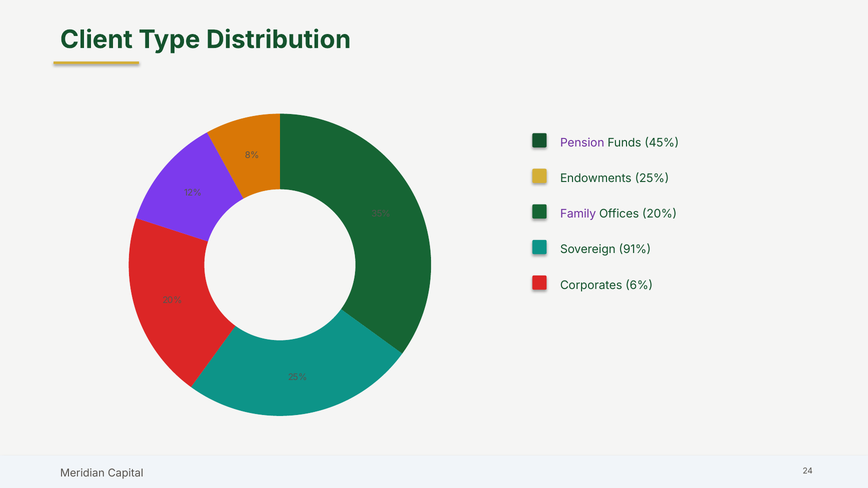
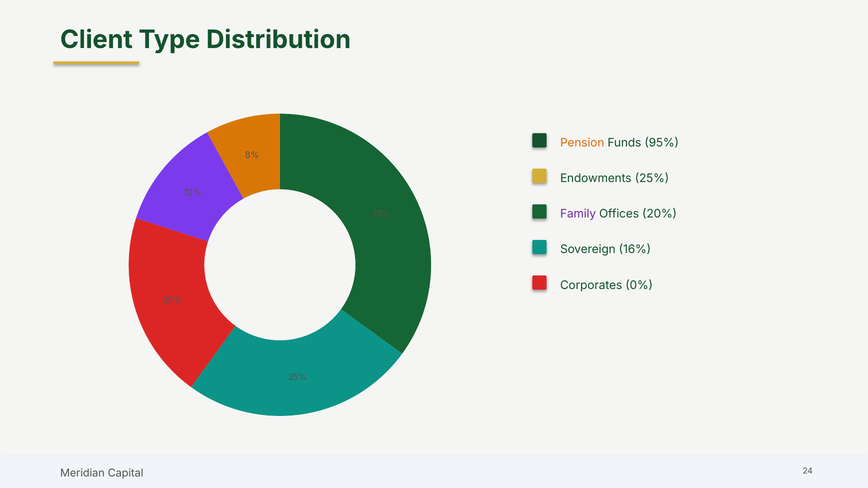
Pension colour: purple -> orange (582, 143)
45%: 45% -> 95% (662, 143)
91%: 91% -> 16% (635, 250)
6%: 6% -> 0% (639, 285)
